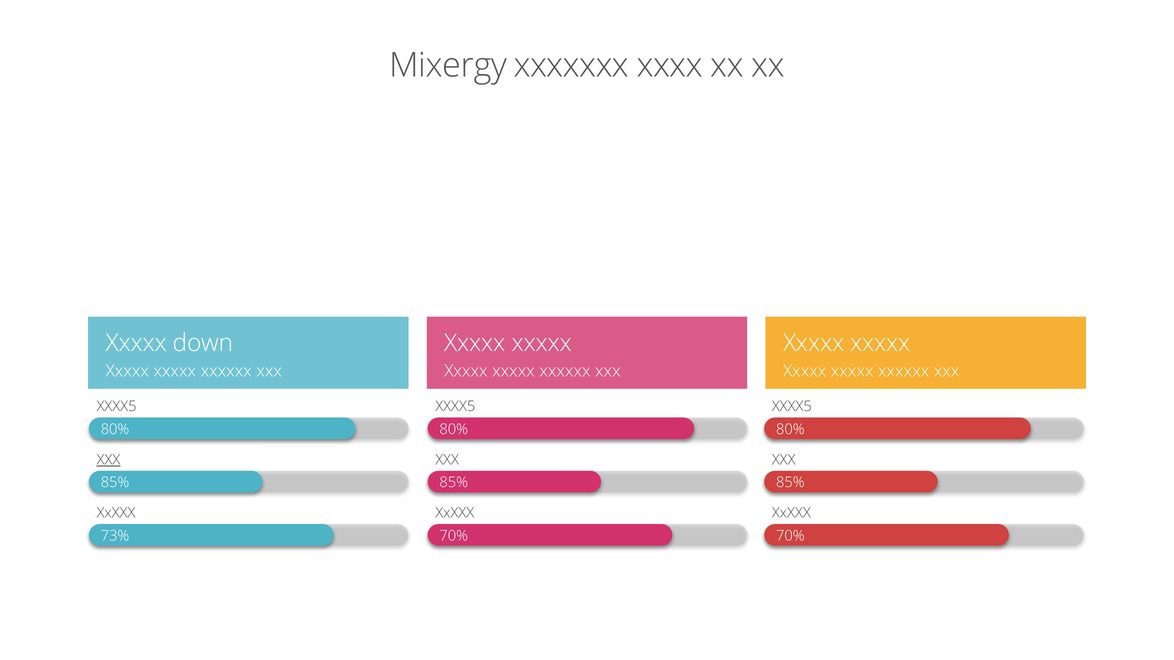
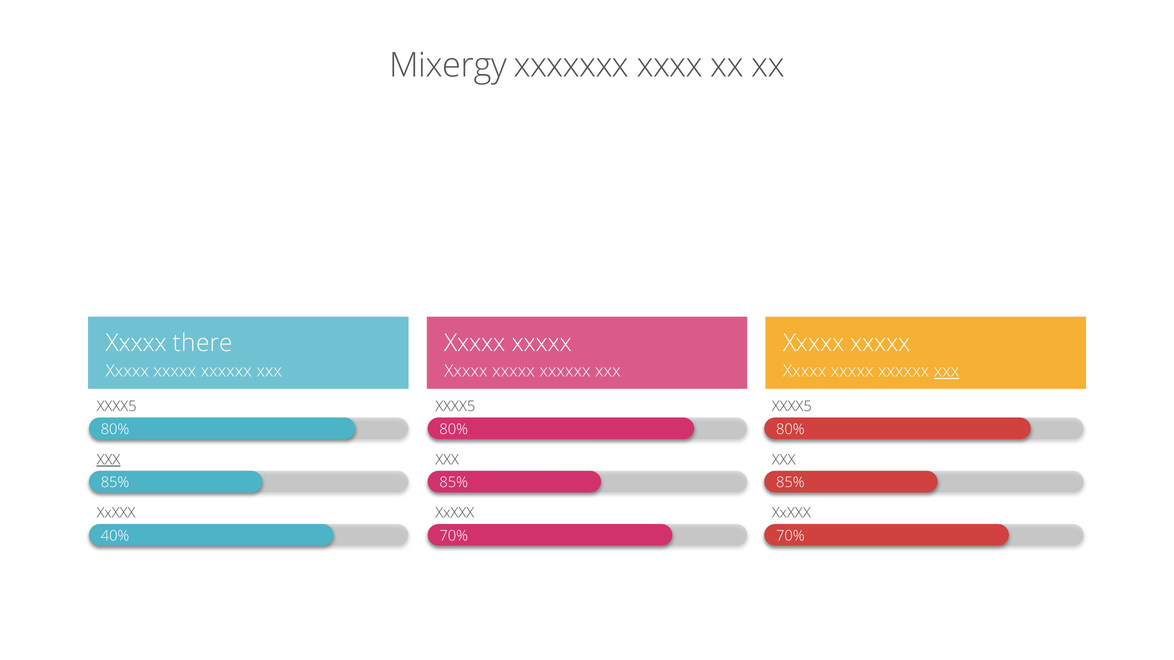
down: down -> there (203, 343)
xxx underline: none -> present (947, 371)
73%: 73% -> 40% (115, 536)
